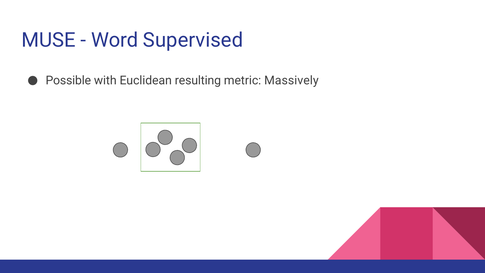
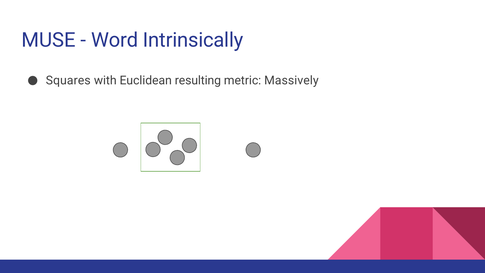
Supervised: Supervised -> Intrinsically (193, 40)
Possible: Possible -> Squares (68, 80)
